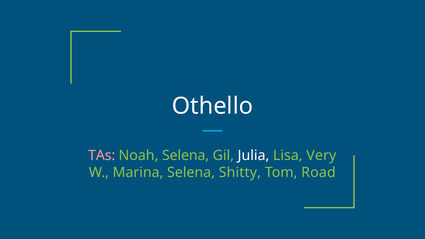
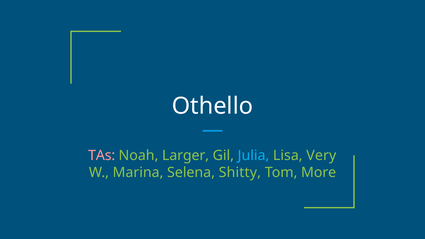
Noah Selena: Selena -> Larger (186, 155)
Julia colour: white -> light blue (253, 155)
Road: Road -> More (319, 172)
